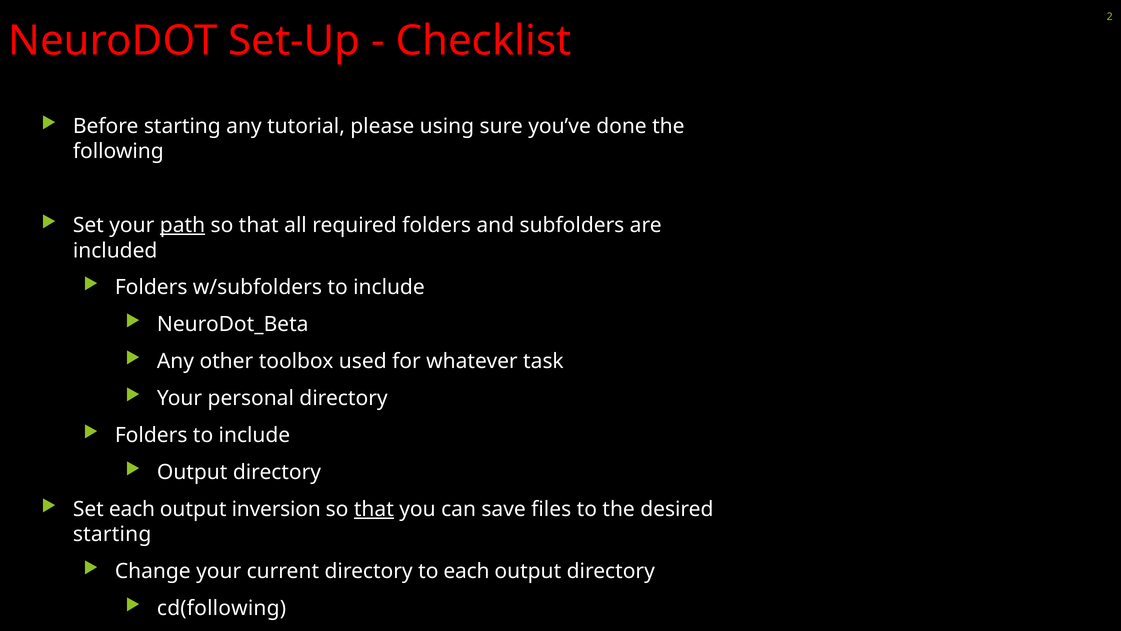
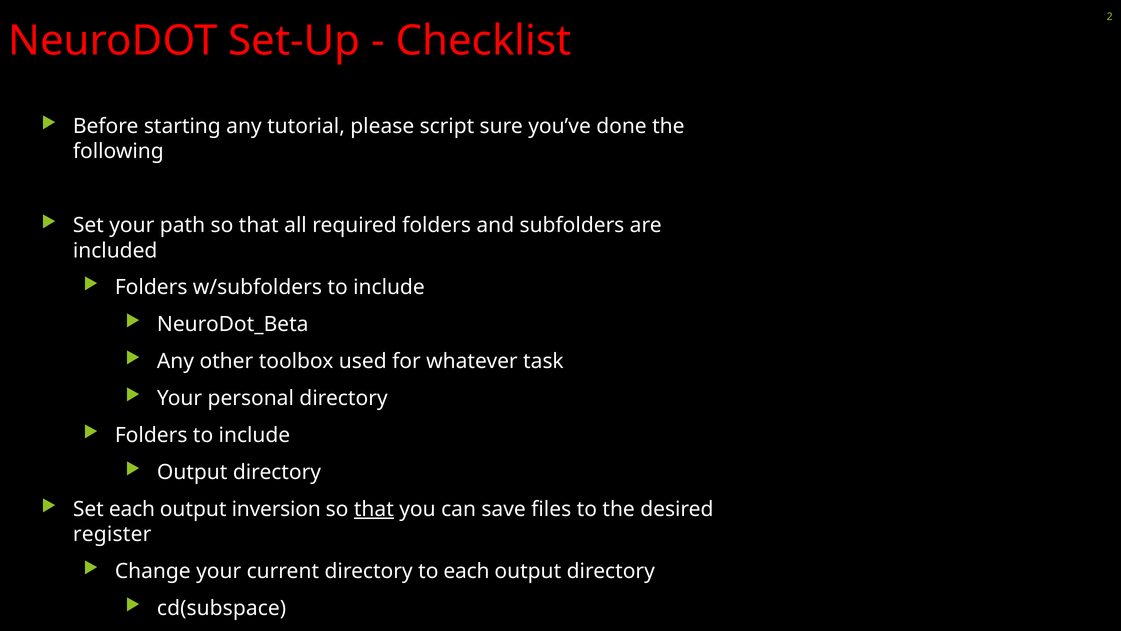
using: using -> script (447, 126)
path underline: present -> none (183, 225)
starting: starting -> register (112, 534)
cd(following: cd(following -> cd(subspace (222, 608)
